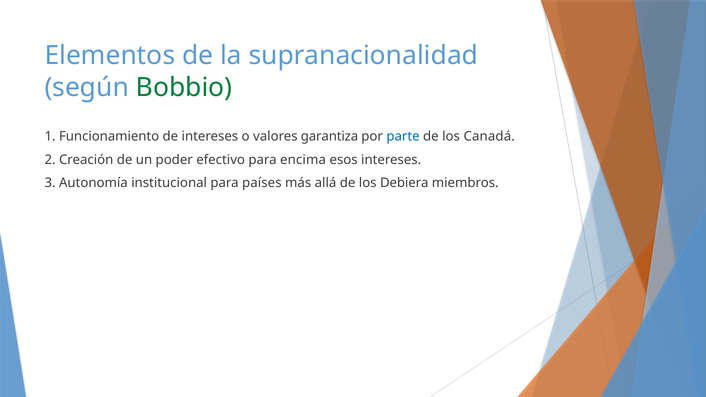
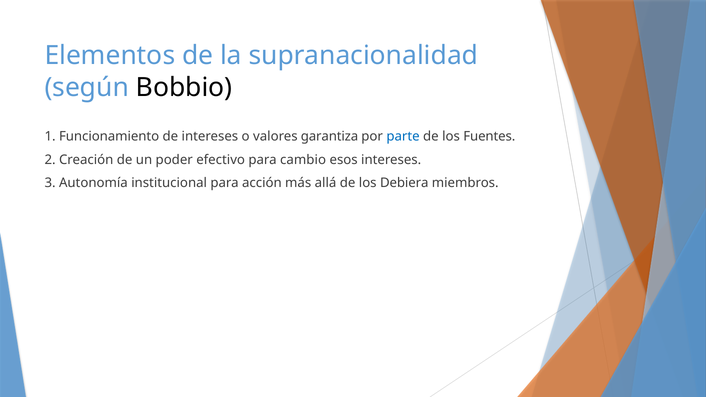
Bobbio colour: green -> black (184, 87)
Canadá: Canadá -> Fuentes (489, 137)
encima: encima -> cambio (303, 160)
países: países -> acción (262, 183)
